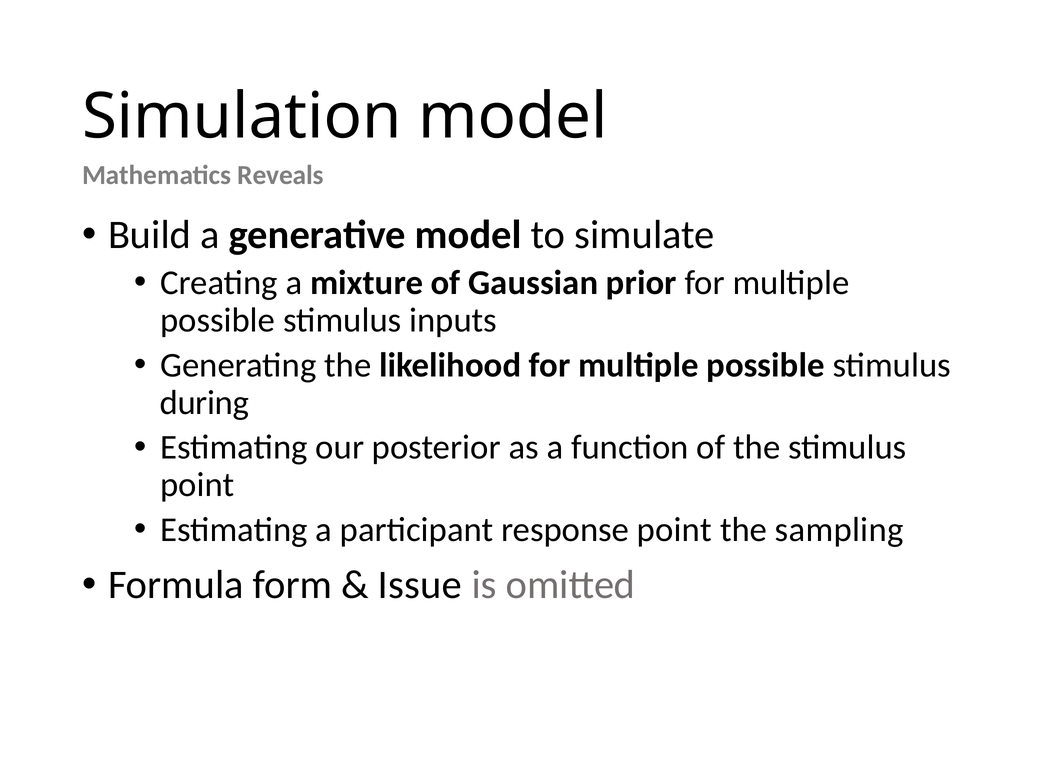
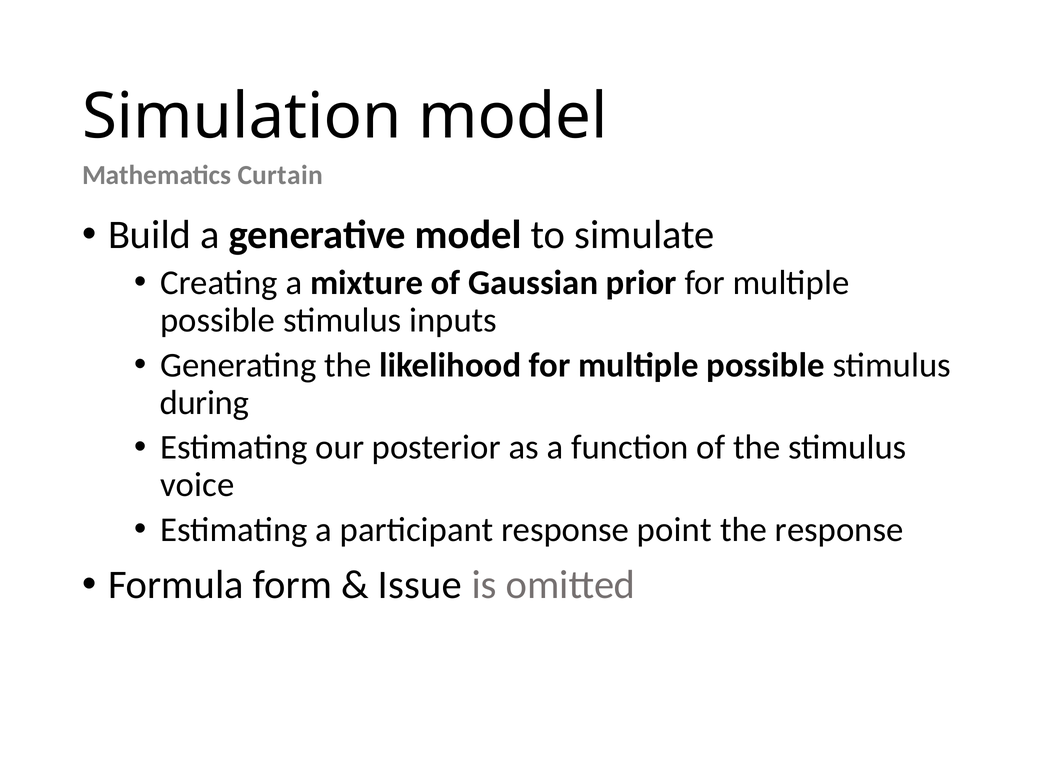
Reveals: Reveals -> Curtain (280, 175)
point: point -> voice (197, 485)
the sampling: sampling -> response (839, 529)
